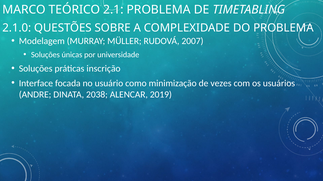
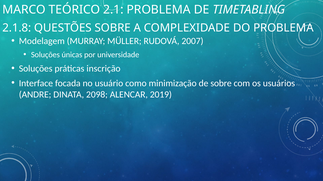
2.1.0: 2.1.0 -> 2.1.8 (17, 28)
de vezes: vezes -> sobre (221, 83)
2038: 2038 -> 2098 (97, 95)
